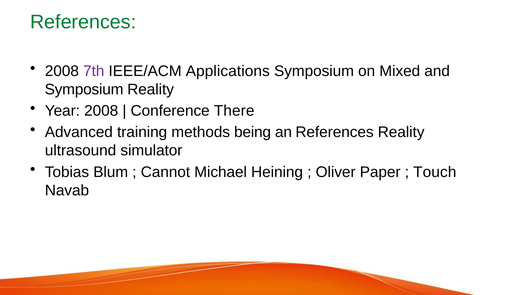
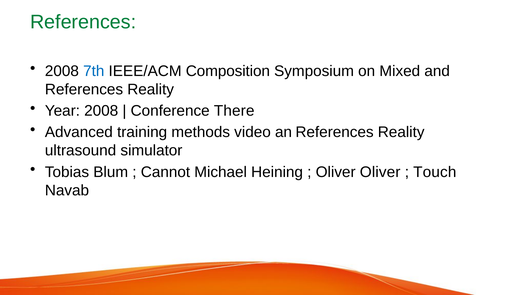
7th colour: purple -> blue (94, 71)
Applications: Applications -> Composition (228, 71)
Symposium: Symposium -> References (84, 89)
being: being -> video (253, 132)
Oliver Paper: Paper -> Oliver (380, 172)
